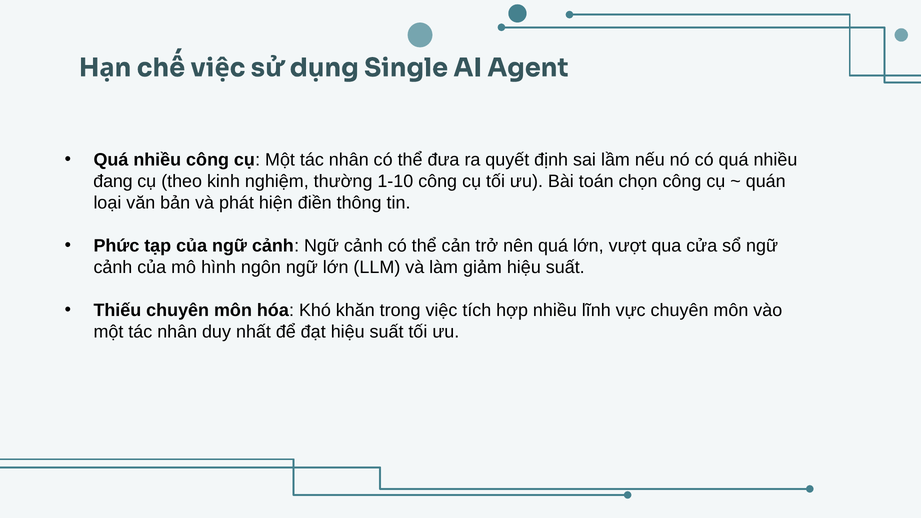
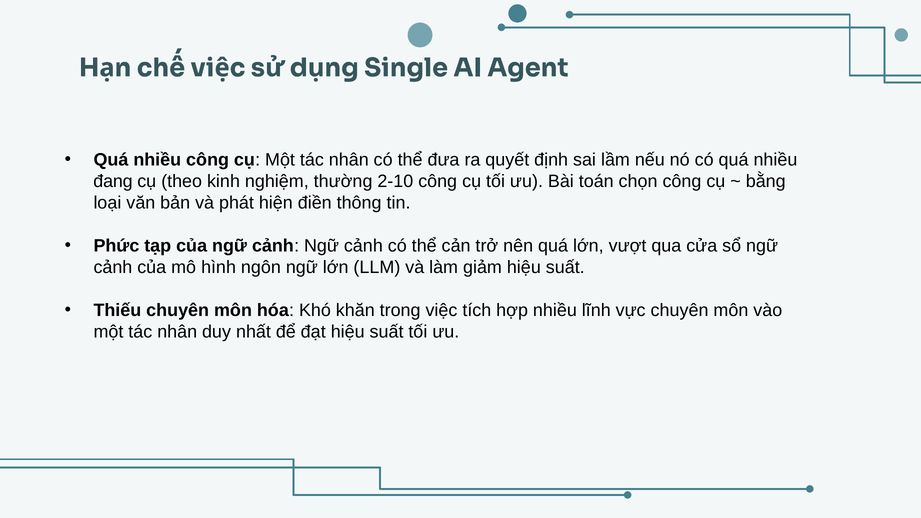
1-10: 1-10 -> 2-10 (395, 181)
quán: quán -> bằng (766, 181)
